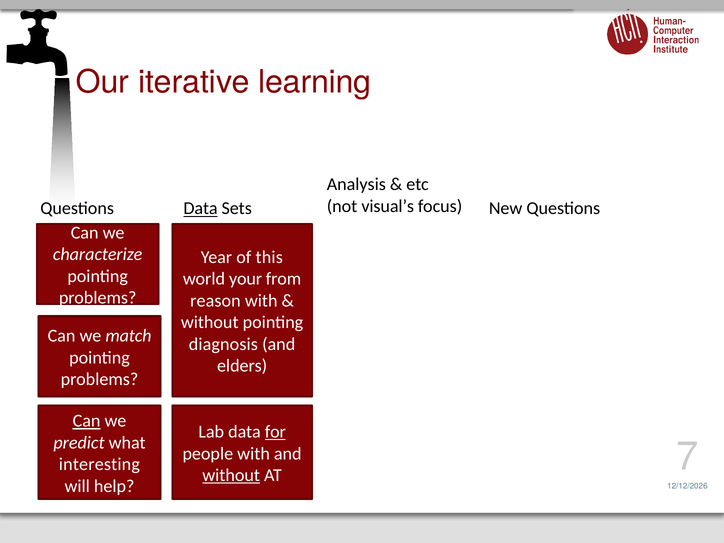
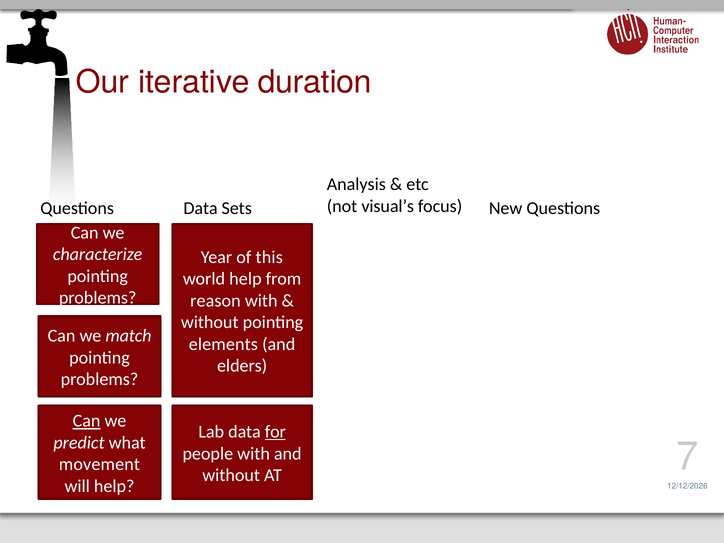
learning: learning -> duration (315, 82)
Data underline: present -> none (201, 209)
world your: your -> help (245, 279)
diagnosis: diagnosis -> elements (223, 344)
interesting: interesting -> movement (99, 464)
without underline: present -> none (231, 475)
